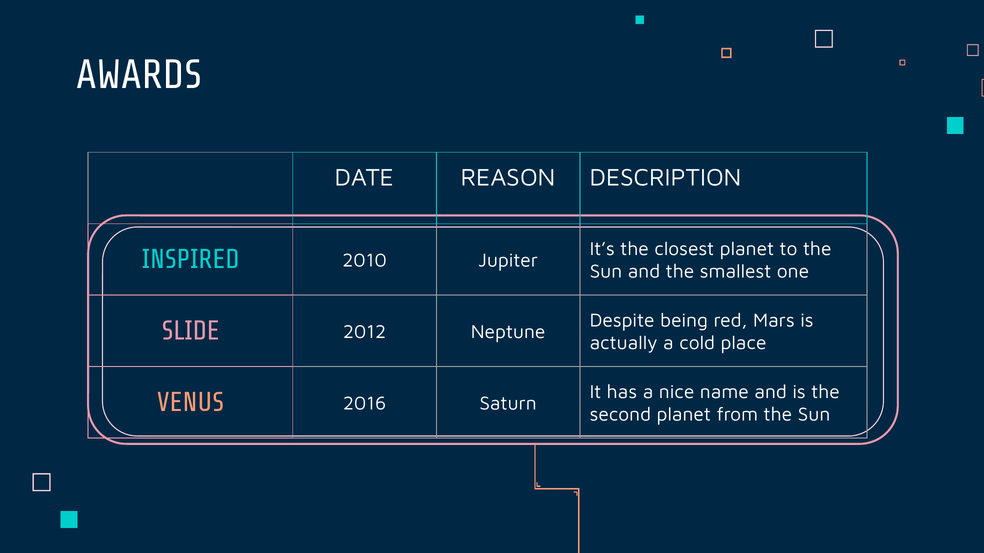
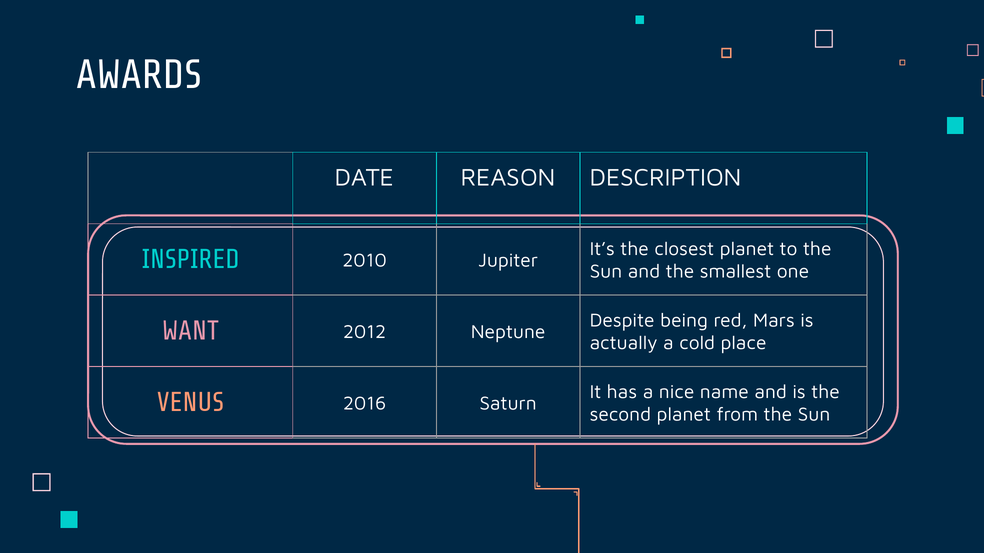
SLIDE: SLIDE -> WANT (190, 331)
